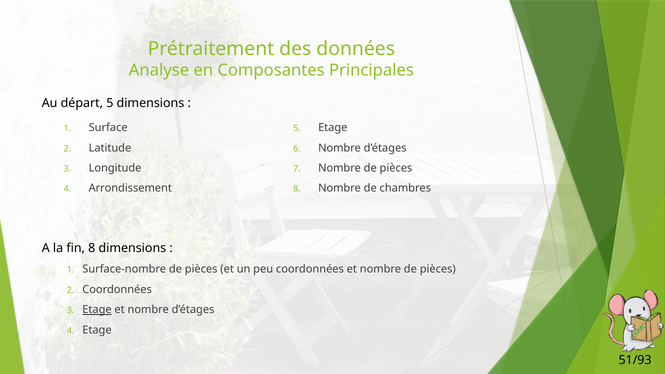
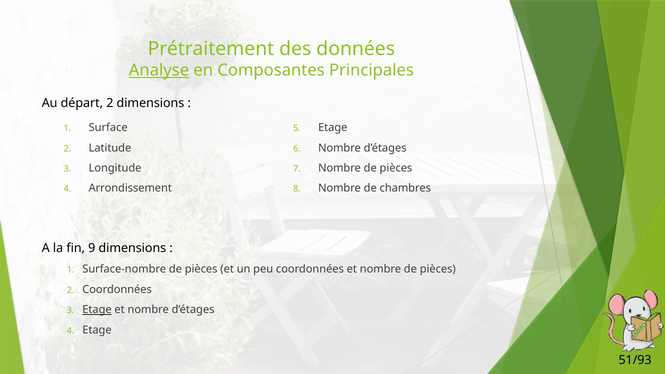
Analyse underline: none -> present (159, 70)
départ 5: 5 -> 2 (110, 103)
fin 8: 8 -> 9 (92, 248)
